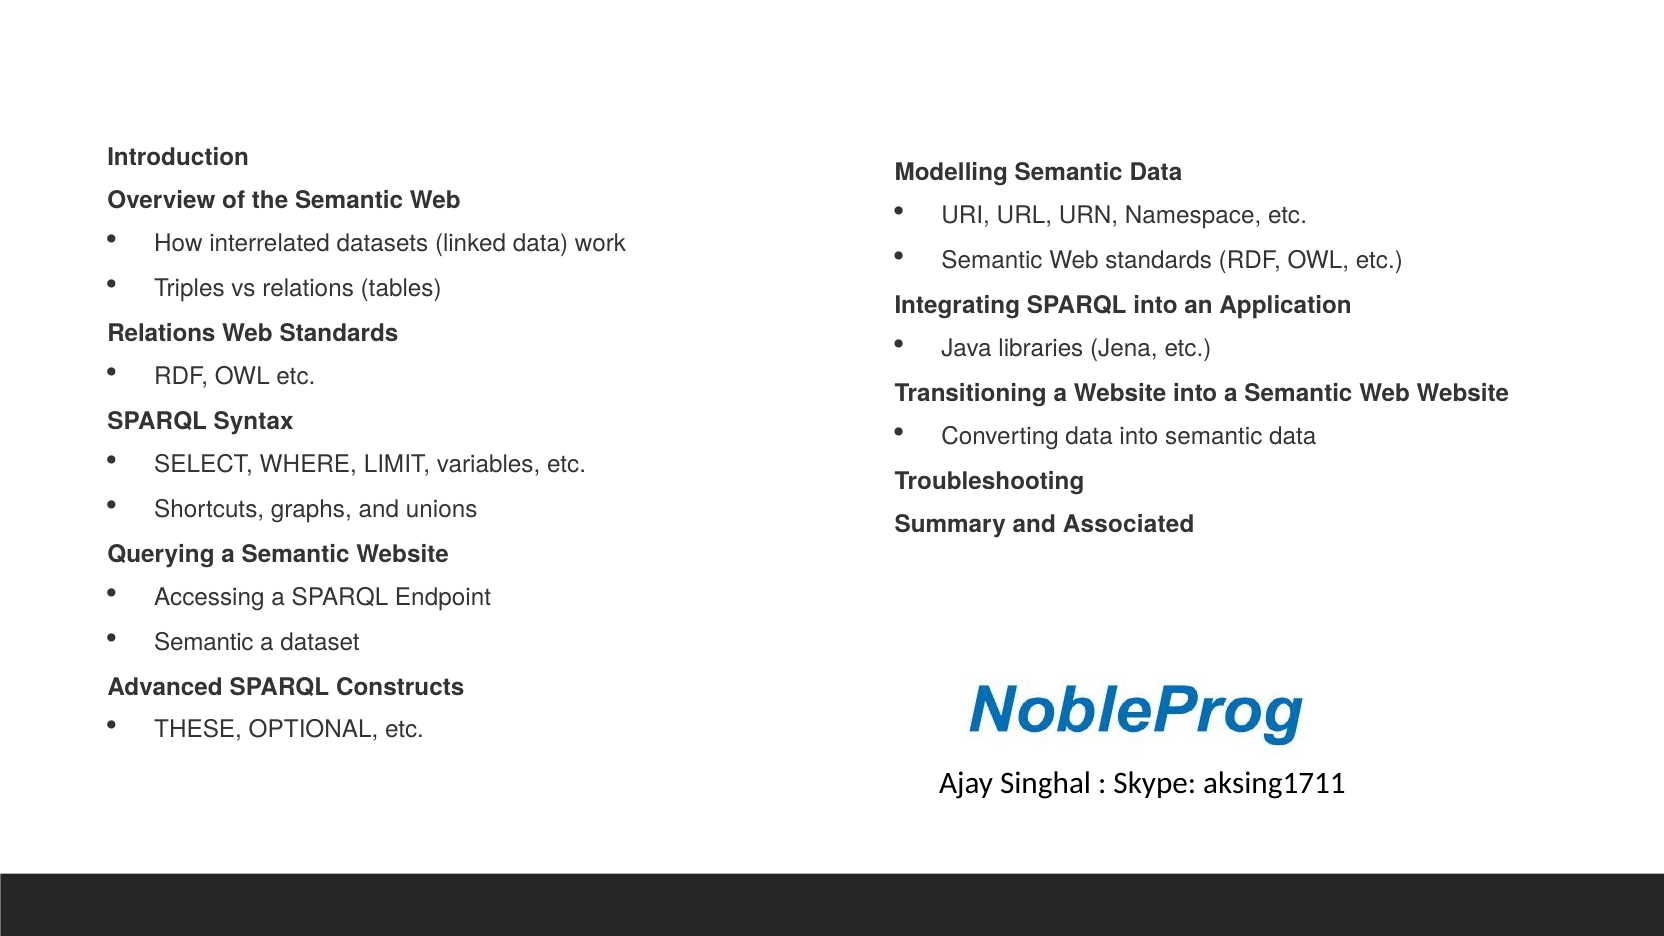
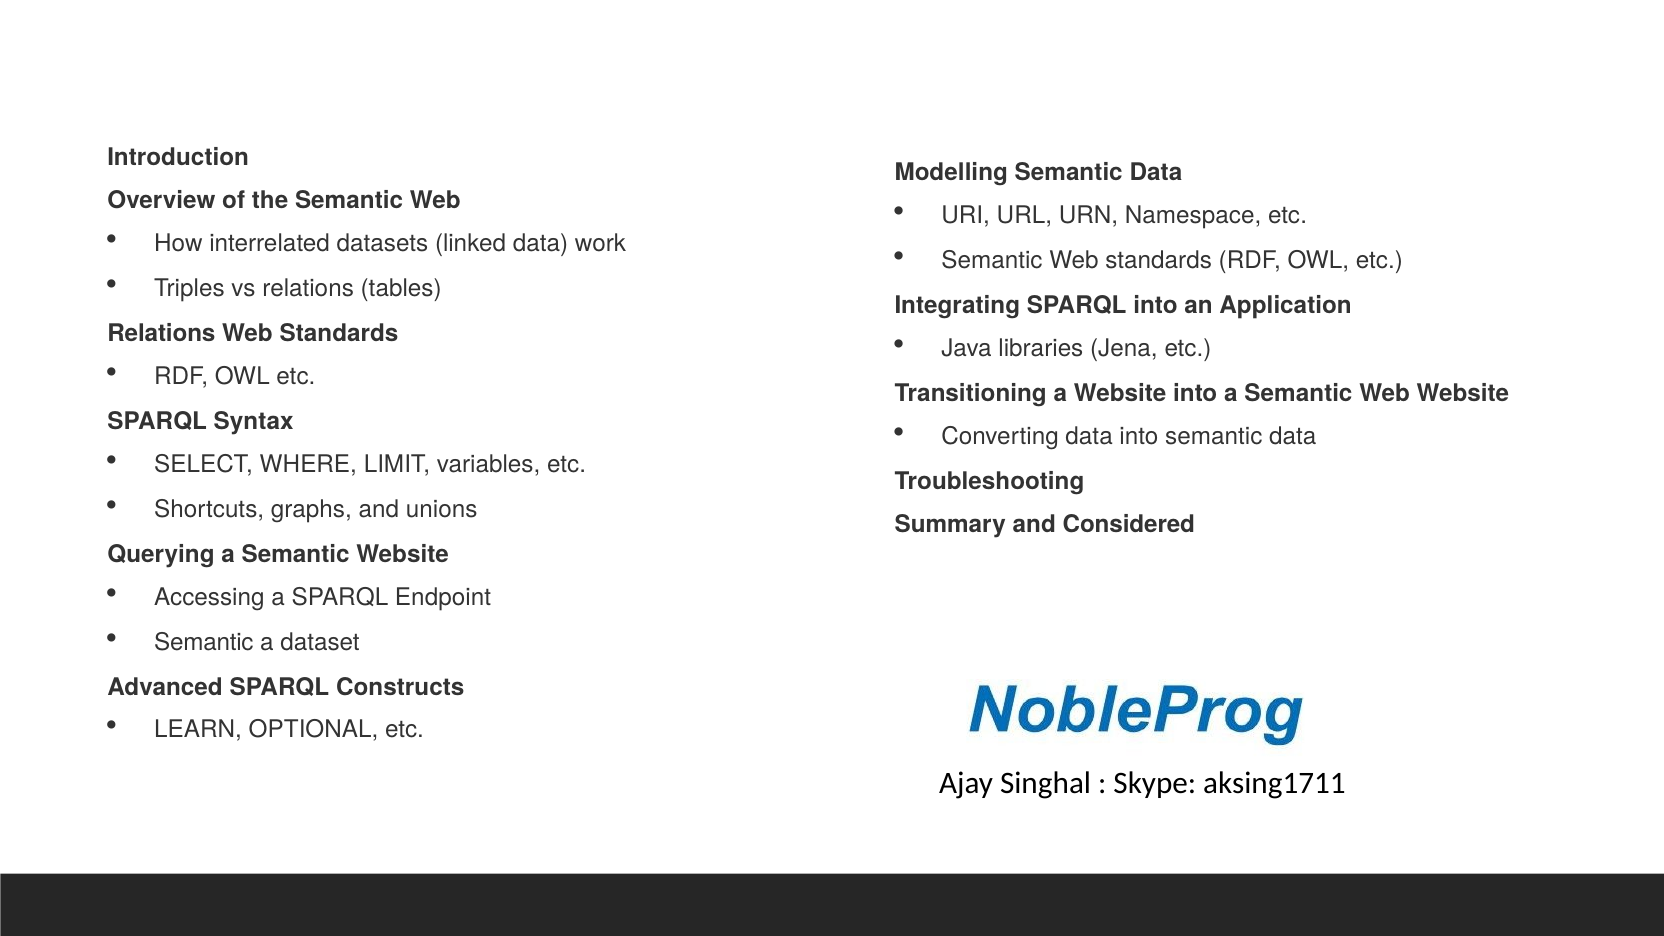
Associated: Associated -> Considered (1129, 524)
THESE: THESE -> LEARN (198, 730)
